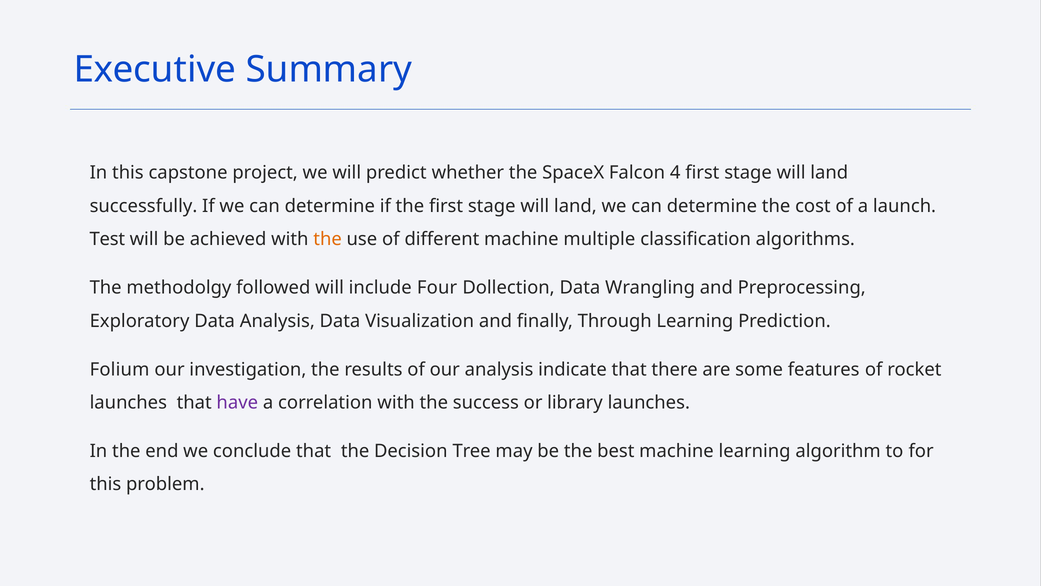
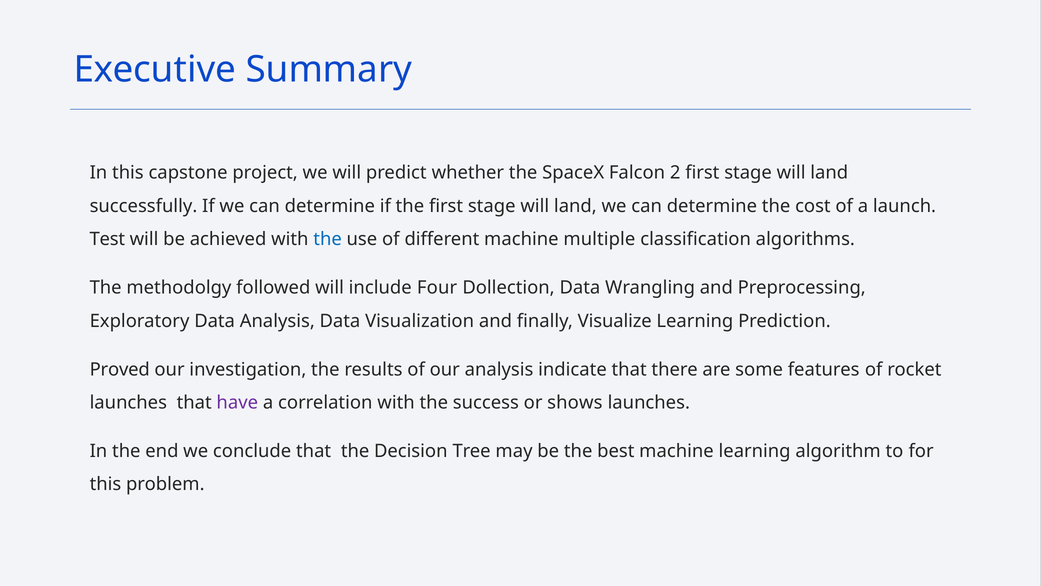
4: 4 -> 2 (675, 173)
the colour: orange -> blue (328, 239)
Through: Through -> Visualize (615, 321)
Folium: Folium -> Proved (120, 369)
library: library -> shows (575, 402)
